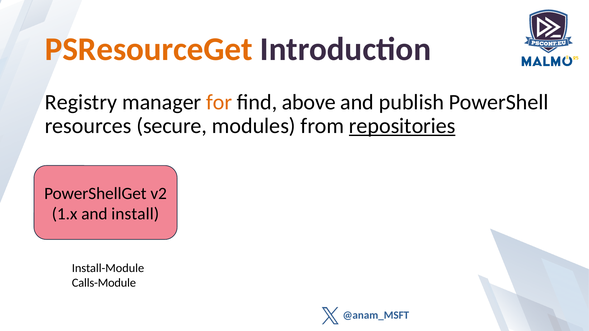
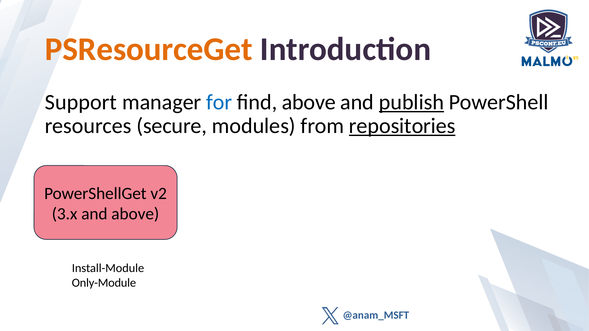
Registry: Registry -> Support (81, 102)
for colour: orange -> blue (219, 102)
publish underline: none -> present (411, 102)
1.x: 1.x -> 3.x (65, 214)
and install: install -> above (135, 214)
Calls-Module: Calls-Module -> Only-Module (104, 283)
